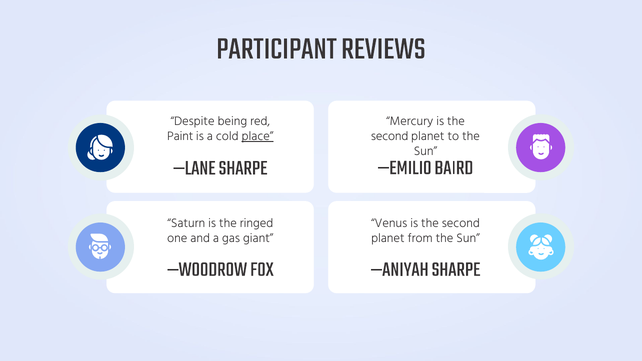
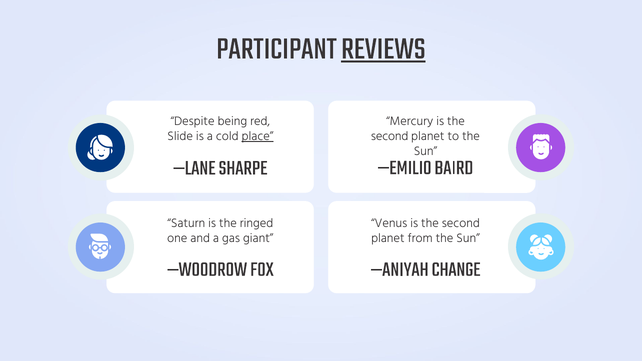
REVIEWS underline: none -> present (383, 48)
Paint: Paint -> Slide (180, 136)
—ANIYAH SHARPE: SHARPE -> CHANGE (456, 269)
